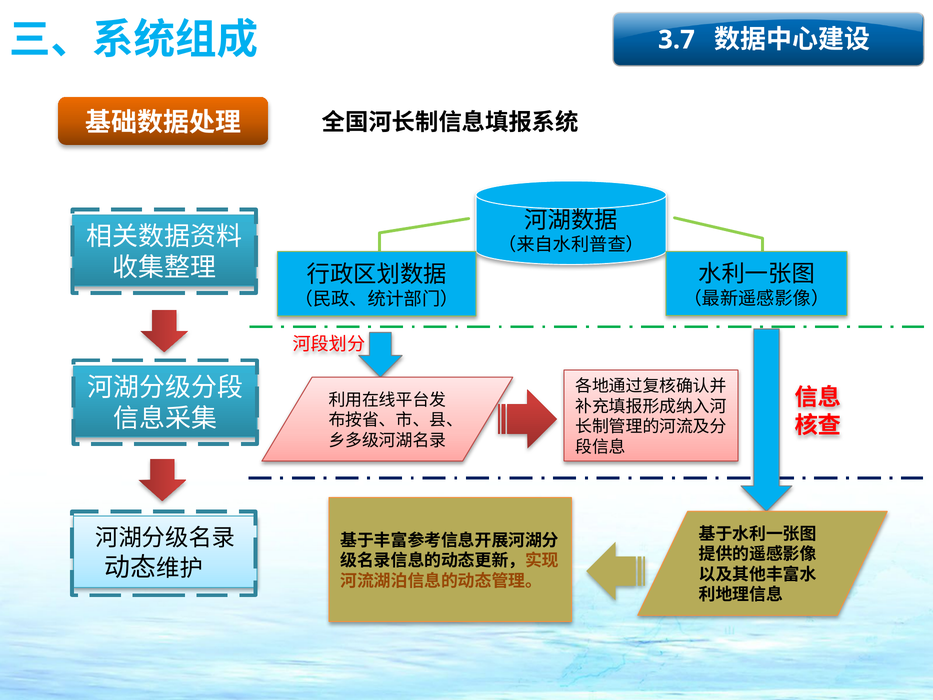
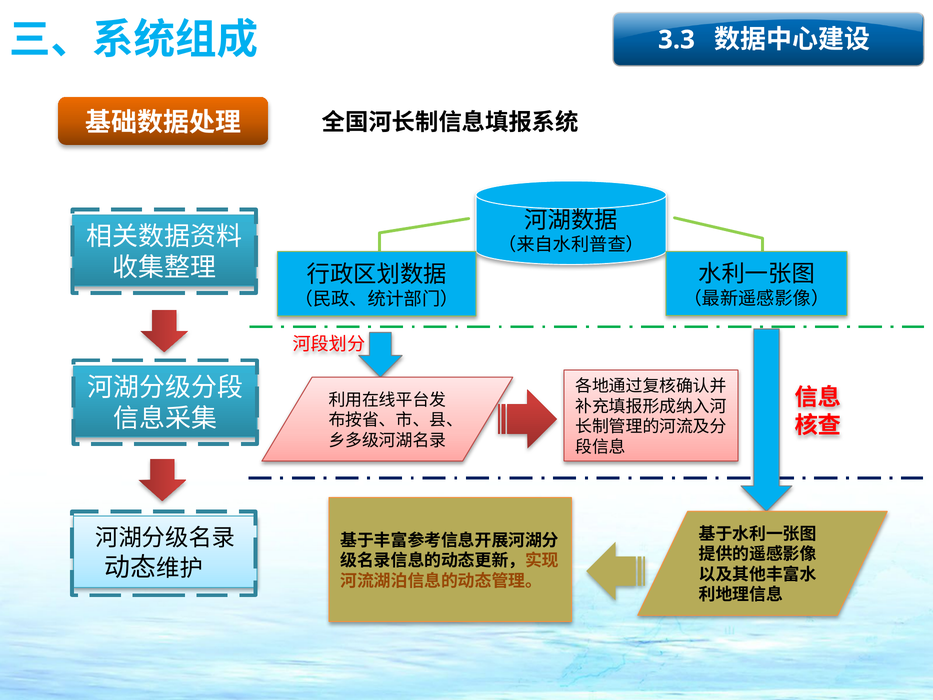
3.7: 3.7 -> 3.3 (676, 40)
